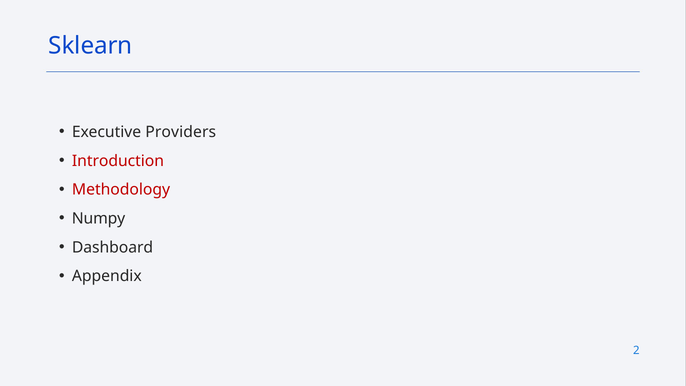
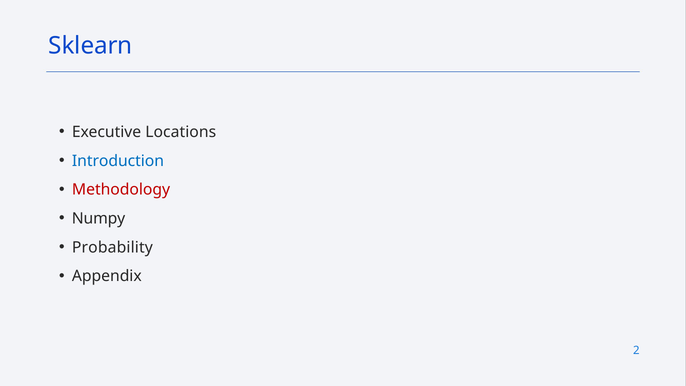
Providers: Providers -> Locations (181, 132)
Introduction colour: red -> blue (118, 161)
Dashboard: Dashboard -> Probability (112, 247)
